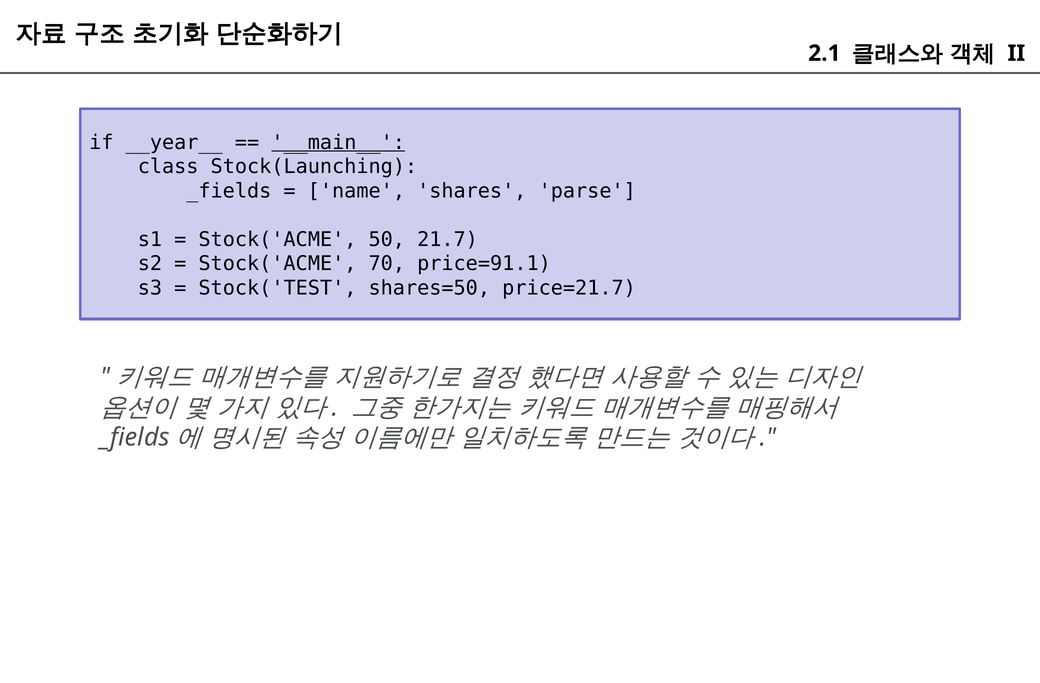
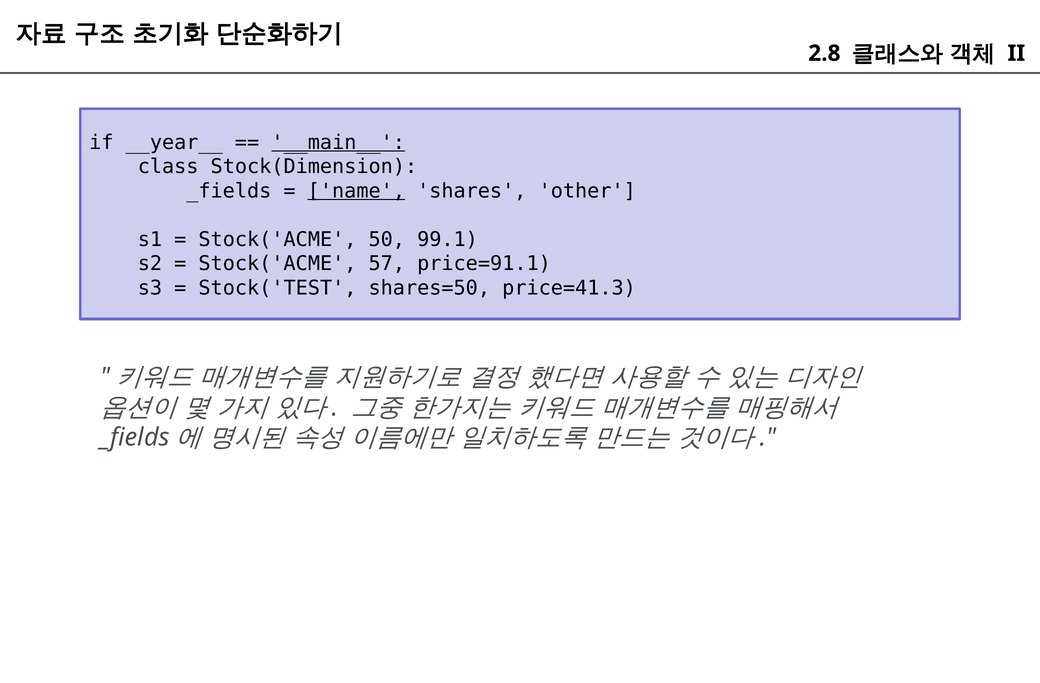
2.1: 2.1 -> 2.8 (824, 53)
Stock(Launching: Stock(Launching -> Stock(Dimension (314, 167)
name underline: none -> present (356, 191)
parse: parse -> other (587, 191)
21.7: 21.7 -> 99.1 (448, 239)
70: 70 -> 57 (387, 264)
price=21.7: price=21.7 -> price=41.3 (569, 288)
